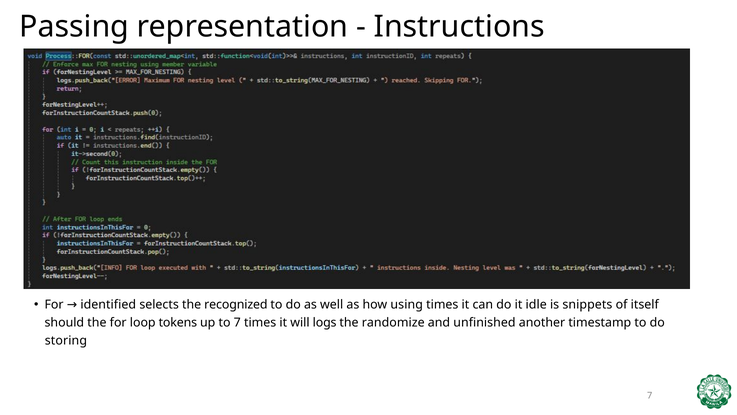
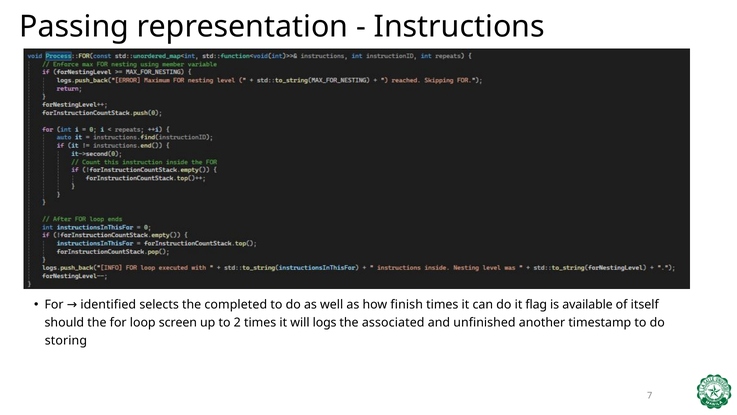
recognized: recognized -> completed (236, 304)
using: using -> finish (407, 304)
idle: idle -> flag (536, 304)
snippets: snippets -> available (588, 304)
tokens: tokens -> screen (178, 322)
to 7: 7 -> 2 (237, 322)
randomize: randomize -> associated (393, 322)
